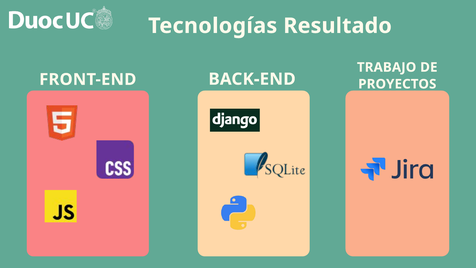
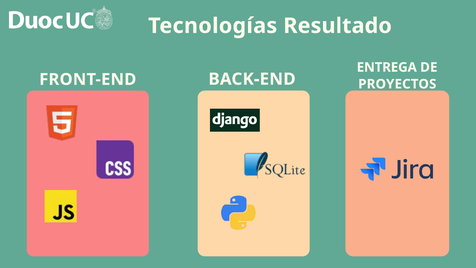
TRABAJO: TRABAJO -> ENTREGA (387, 67)
